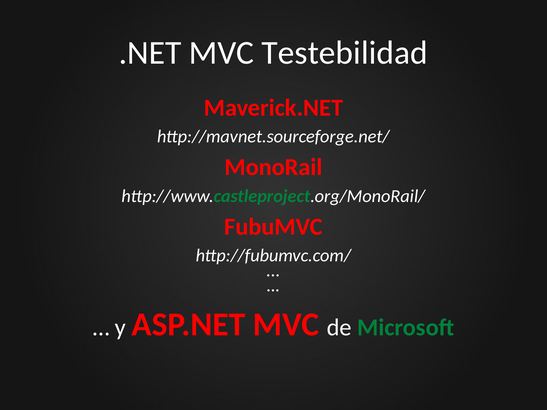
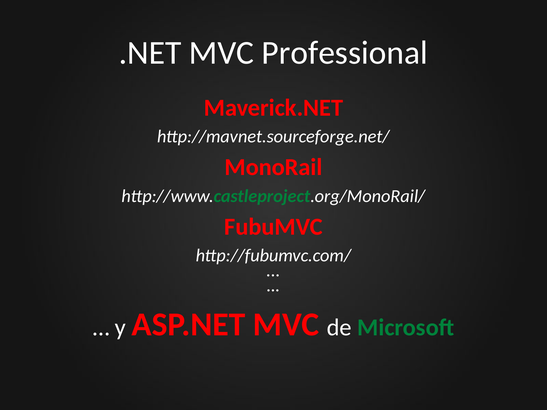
Testebilidad: Testebilidad -> Professional (345, 53)
